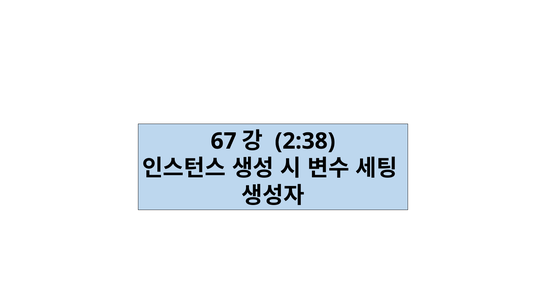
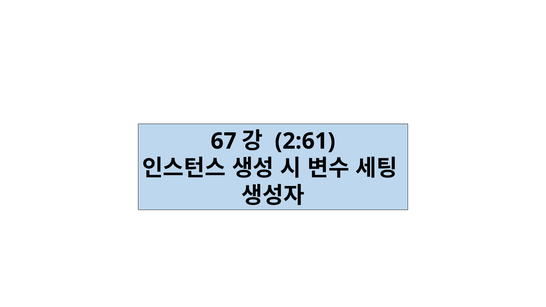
2:38: 2:38 -> 2:61 (305, 141)
